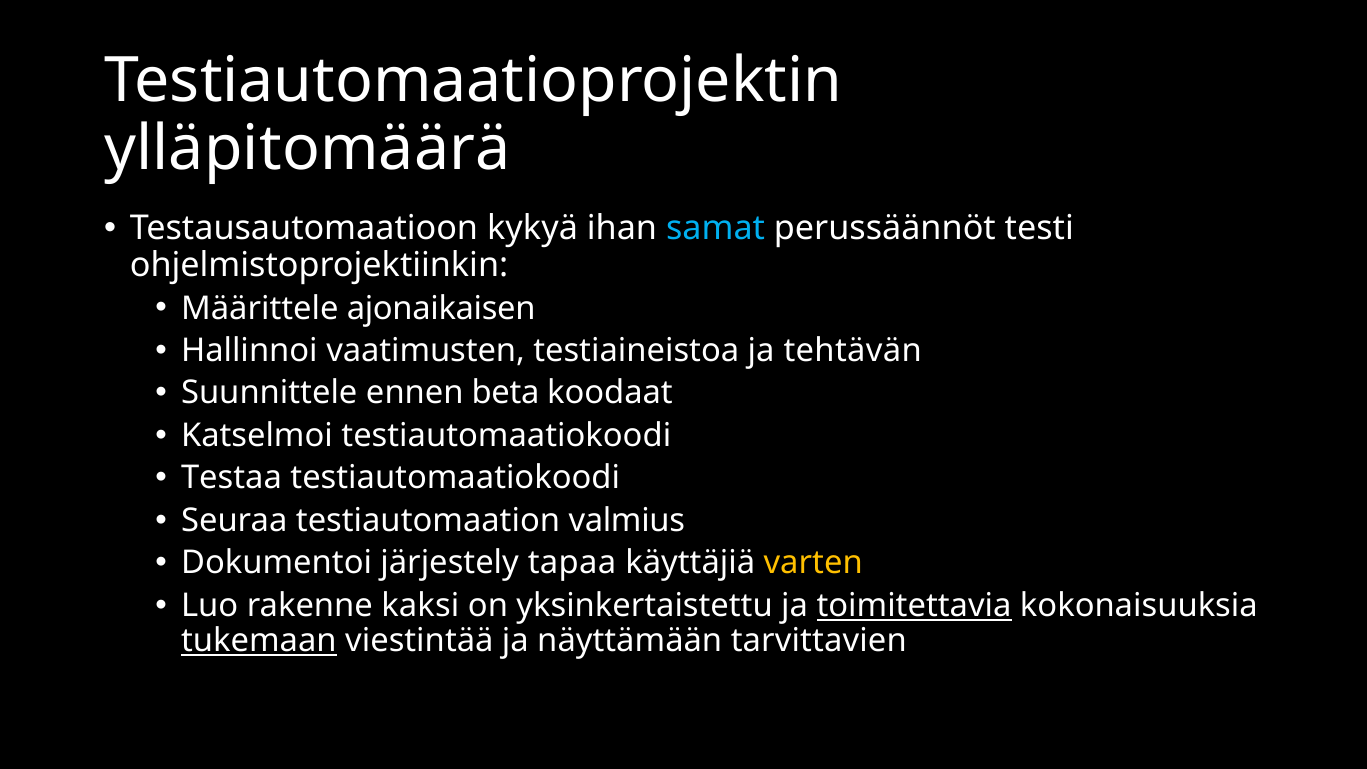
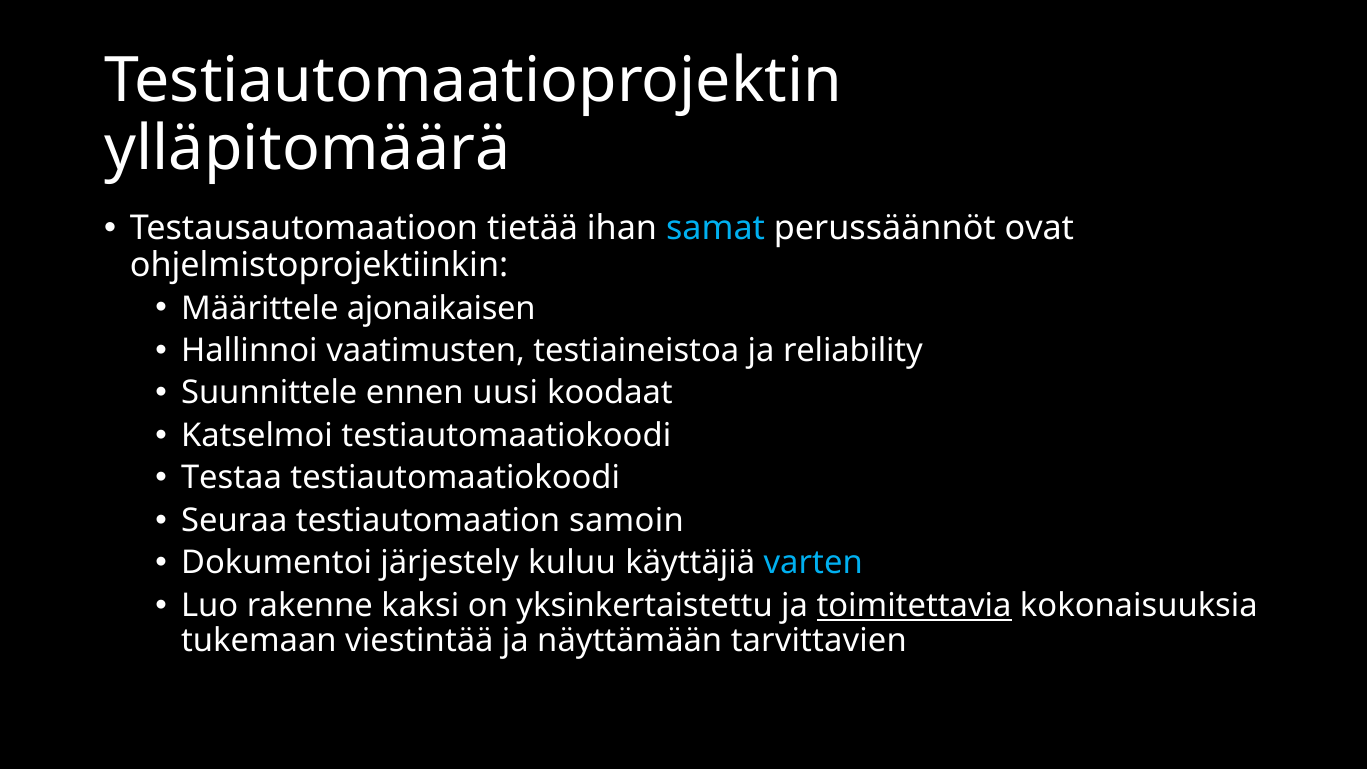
kykyä: kykyä -> tietää (533, 228)
testi: testi -> ovat (1039, 228)
tehtävän: tehtävän -> reliability (853, 351)
beta: beta -> uusi (505, 393)
valmius: valmius -> samoin (626, 521)
tapaa: tapaa -> kuluu (572, 563)
varten colour: yellow -> light blue (813, 563)
tukemaan underline: present -> none (259, 641)
